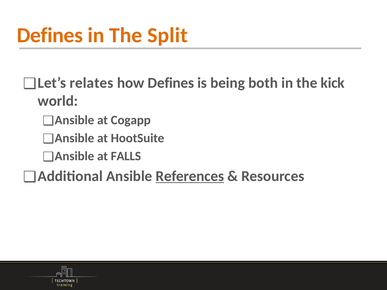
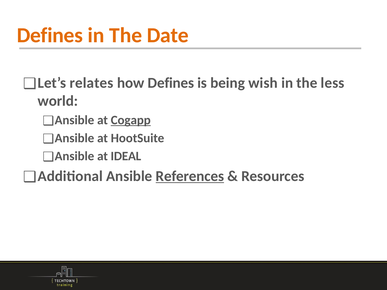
Split: Split -> Date (168, 35)
both: both -> wish (263, 83)
kick: kick -> less (333, 83)
Cogapp underline: none -> present (131, 120)
FALLS: FALLS -> IDEAL (126, 156)
